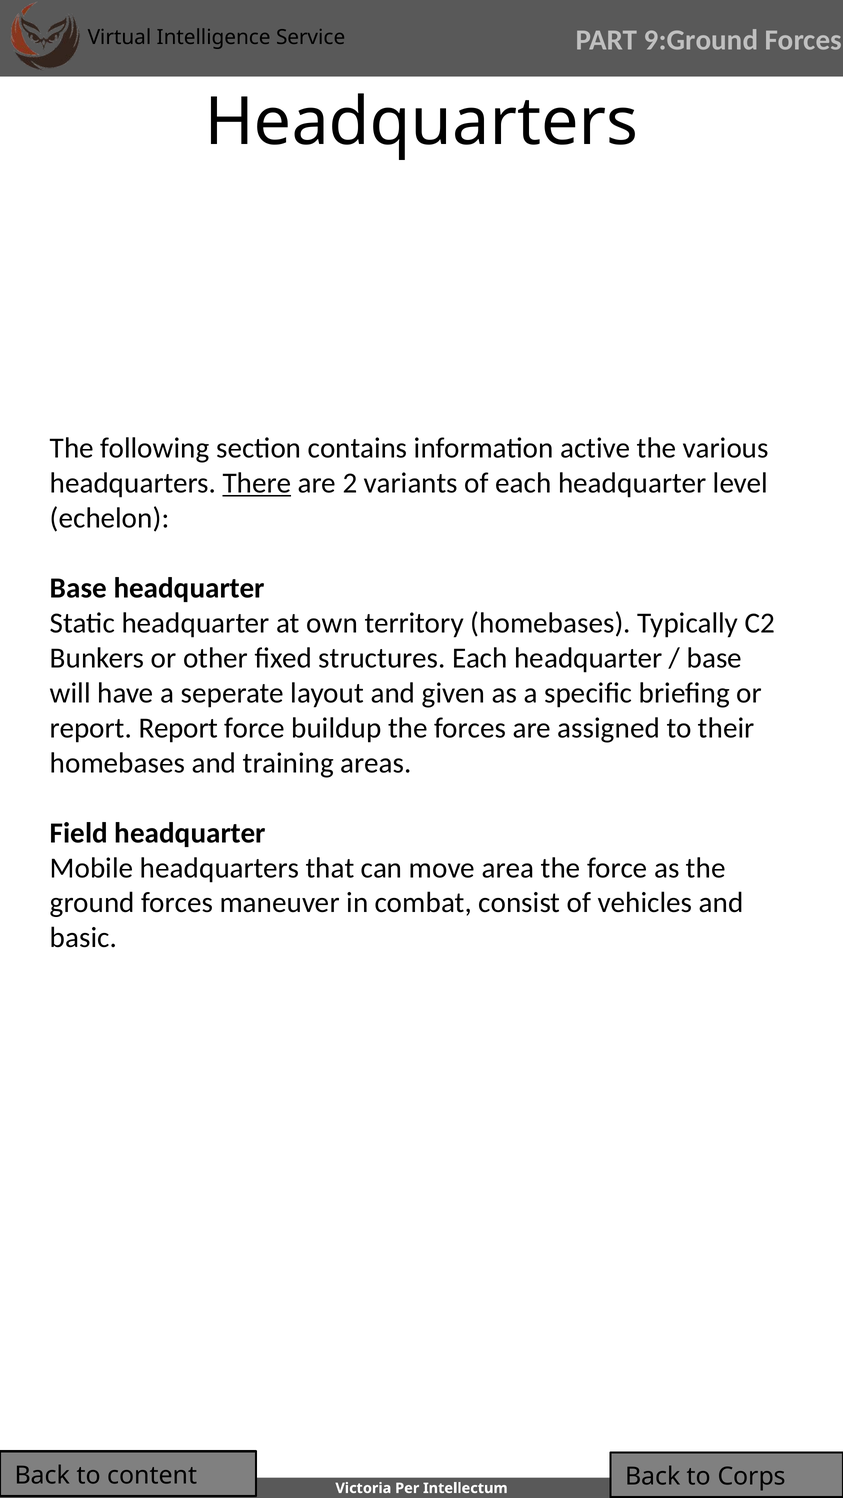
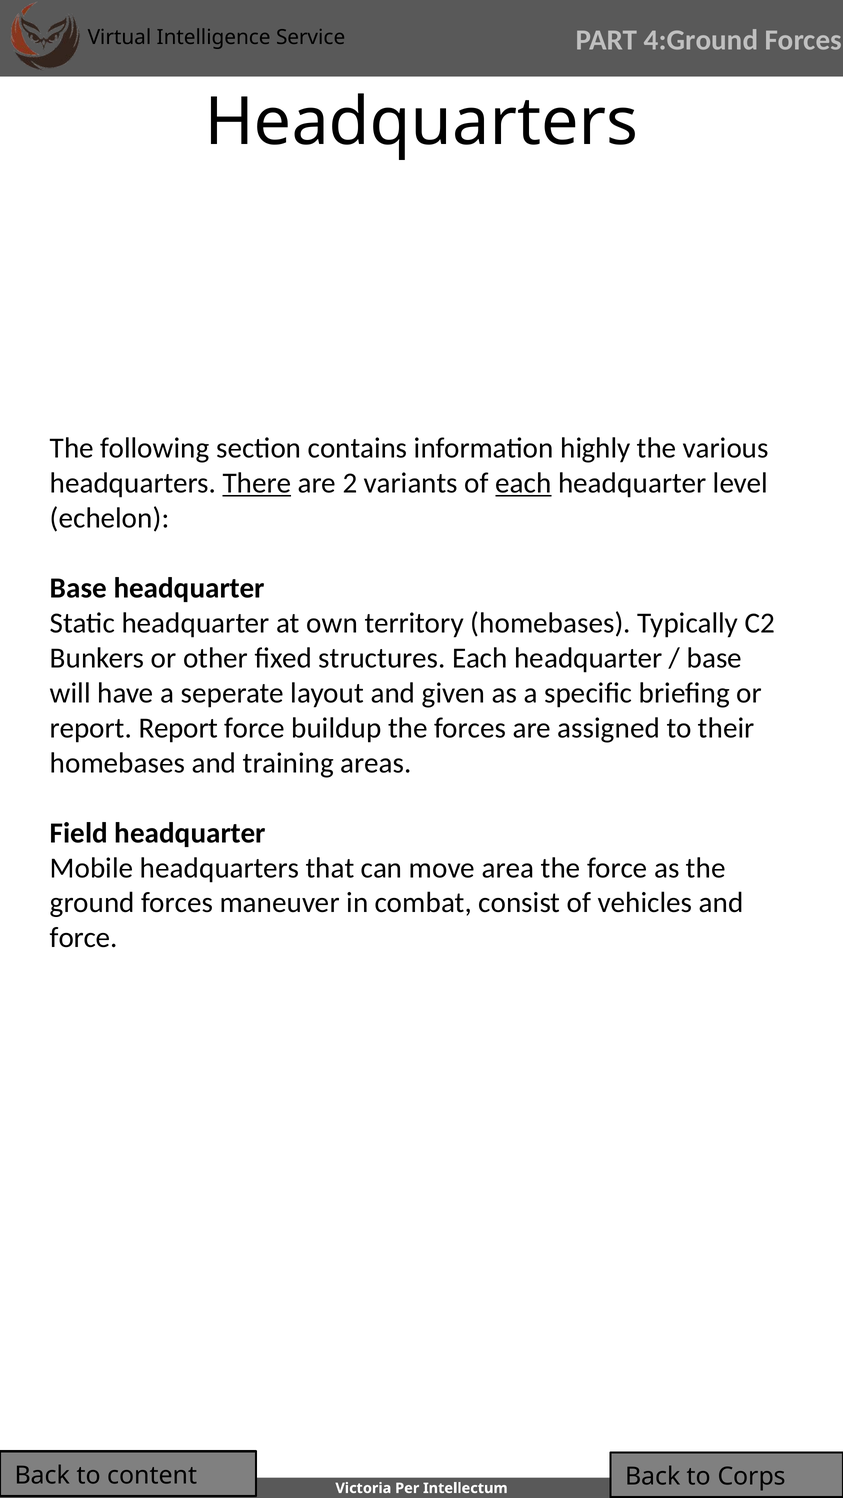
9:Ground: 9:Ground -> 4:Ground (701, 40)
active: active -> highly (595, 448)
each underline: none -> present (523, 483)
basic: basic -> force (84, 938)
